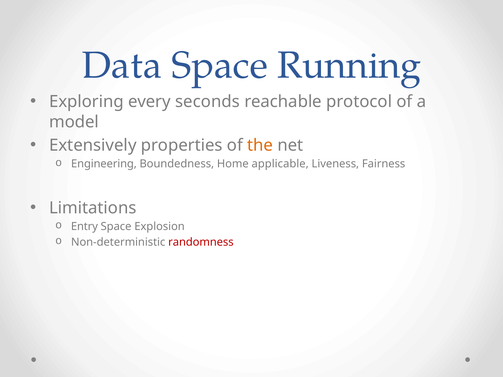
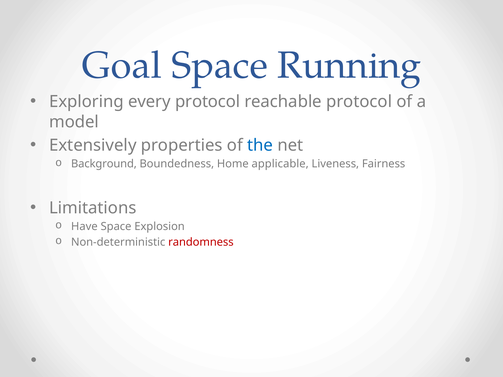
Data: Data -> Goal (122, 65)
every seconds: seconds -> protocol (208, 102)
the colour: orange -> blue (260, 145)
Engineering: Engineering -> Background (104, 164)
Entry: Entry -> Have (84, 227)
